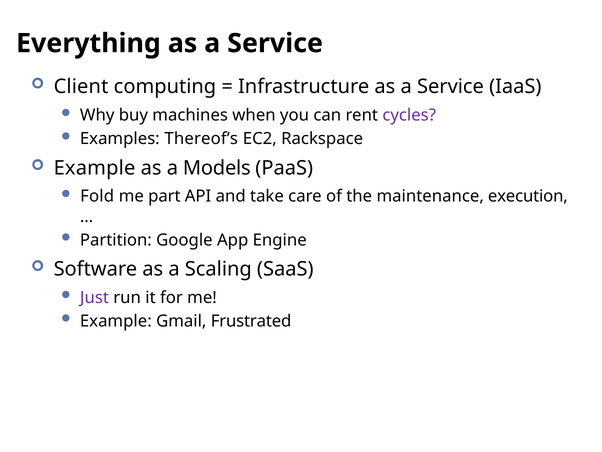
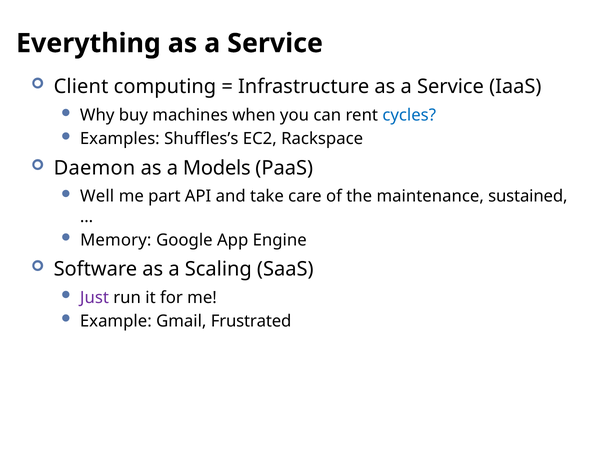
cycles colour: purple -> blue (409, 115)
Thereof’s: Thereof’s -> Shuffles’s (201, 139)
Example: Example -> Daemon (94, 168)
Fold: Fold -> Well (97, 196)
execution: execution -> sustained (528, 196)
Partition: Partition -> Memory (116, 240)
